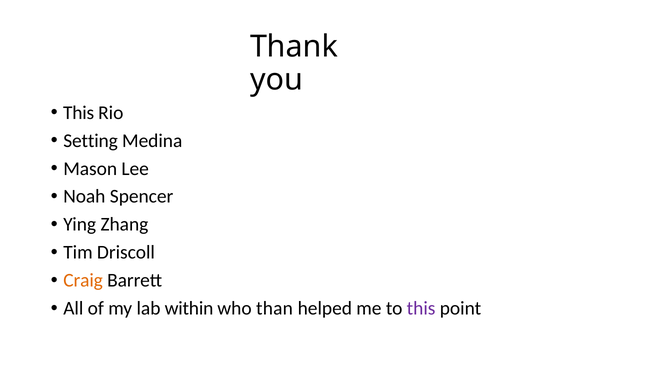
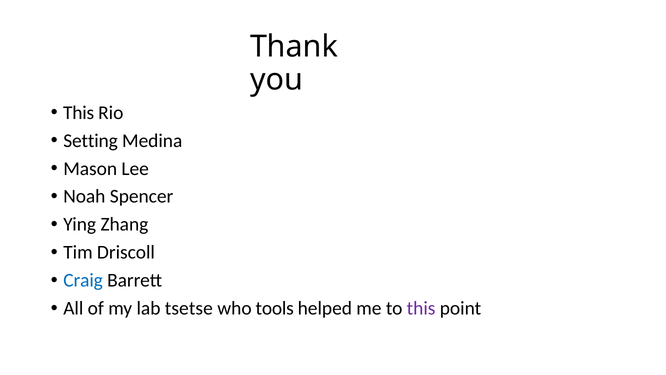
Craig colour: orange -> blue (83, 280)
within: within -> tsetse (189, 308)
than: than -> tools (275, 308)
